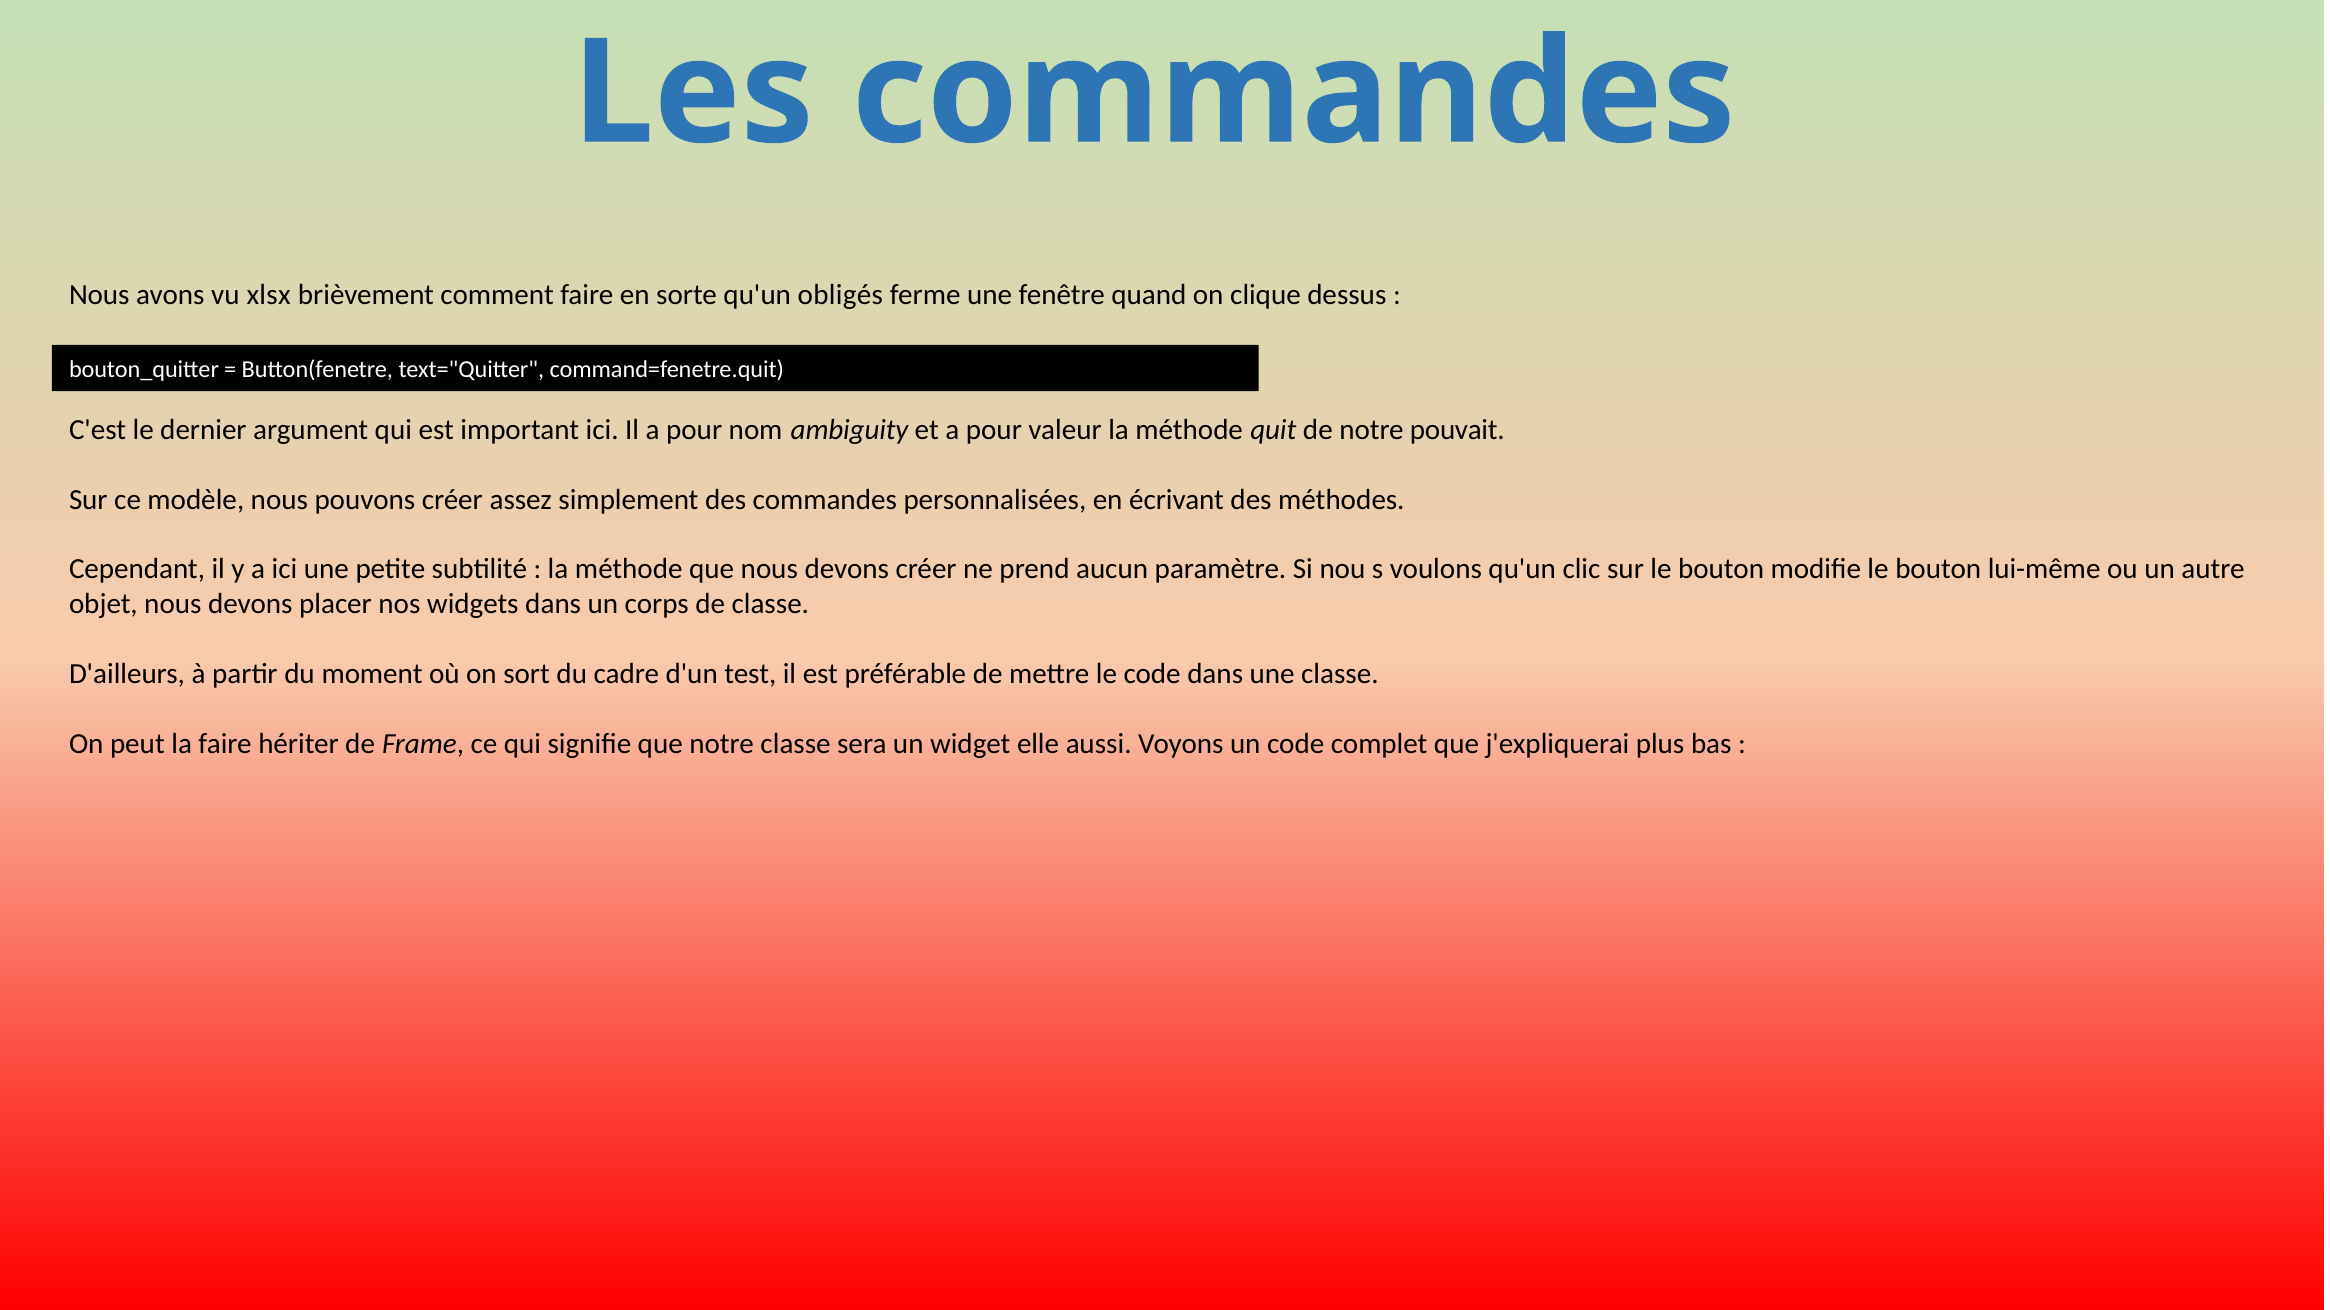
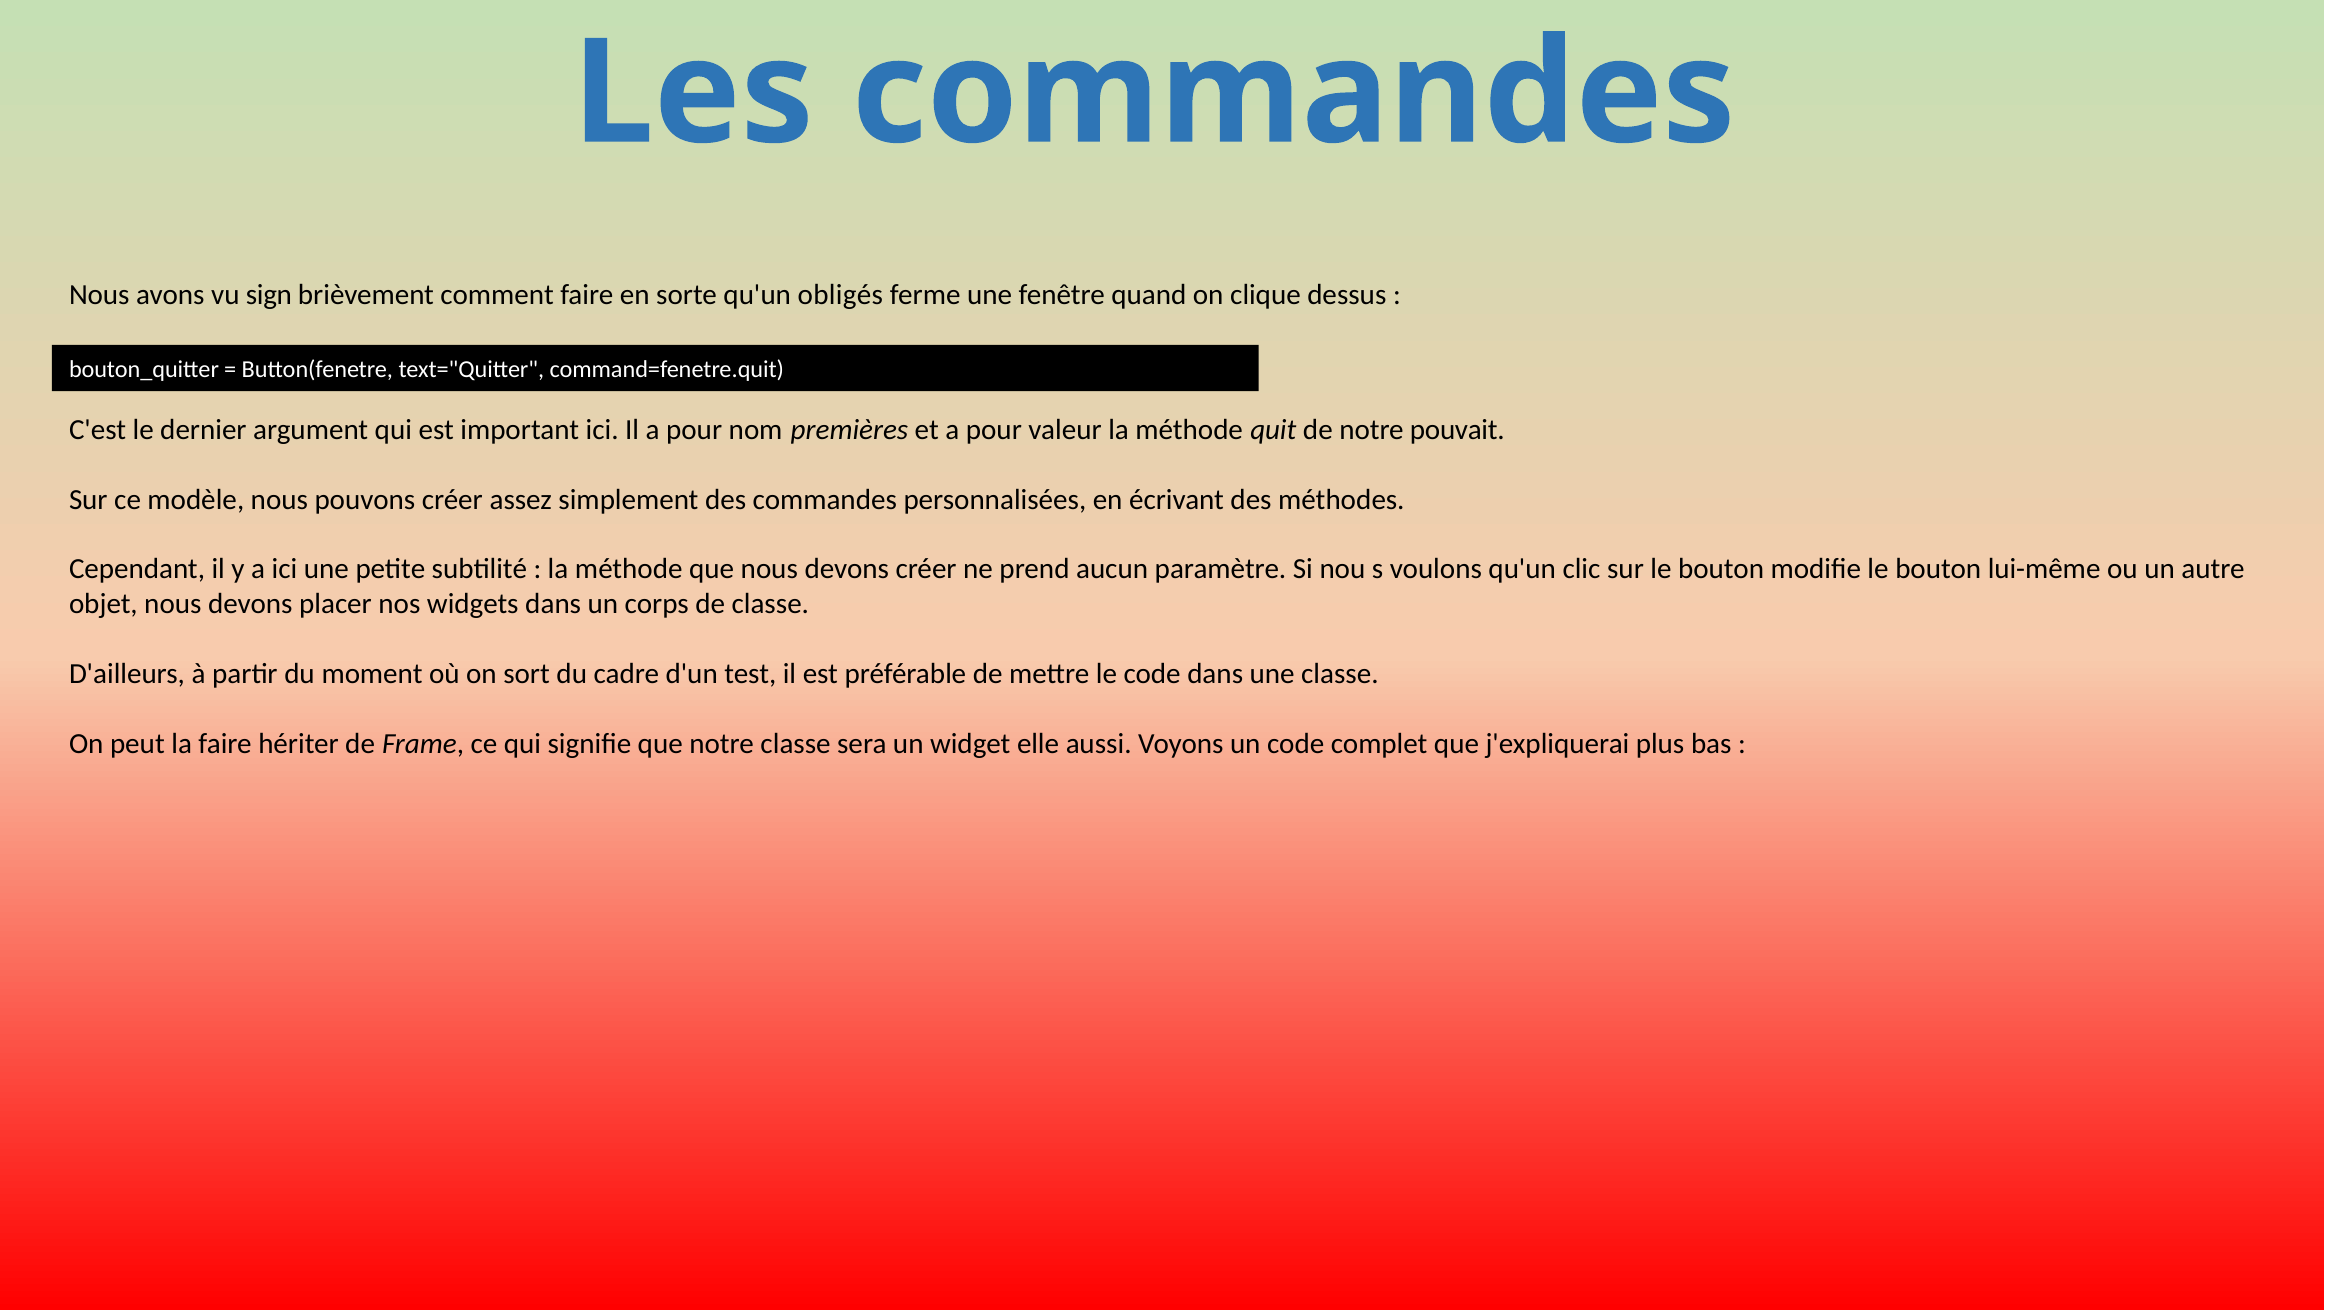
xlsx: xlsx -> sign (269, 295)
ambiguity: ambiguity -> premières (849, 430)
